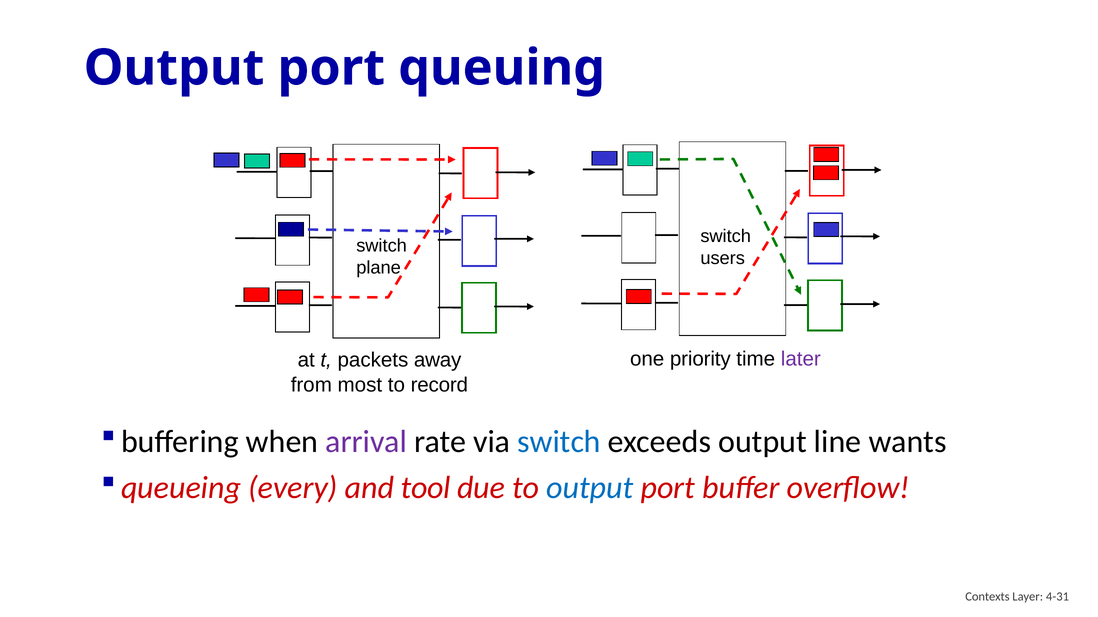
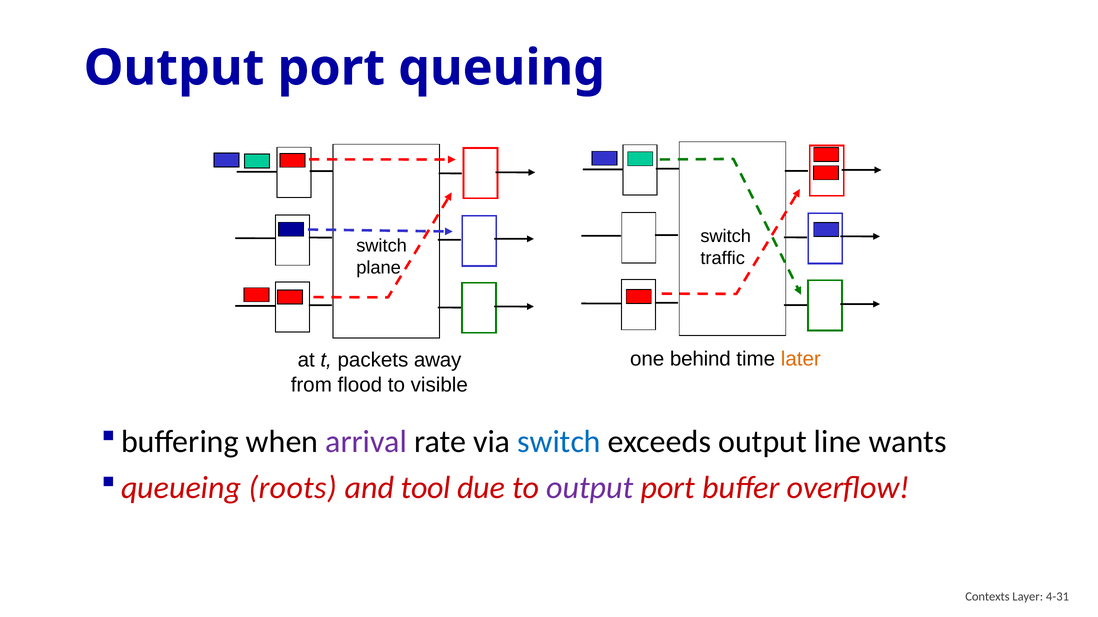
users: users -> traffic (723, 259)
priority: priority -> behind (700, 359)
later colour: purple -> orange (801, 359)
most: most -> flood (360, 385)
record: record -> visible (439, 385)
every: every -> roots (293, 488)
output colour: blue -> purple (590, 488)
